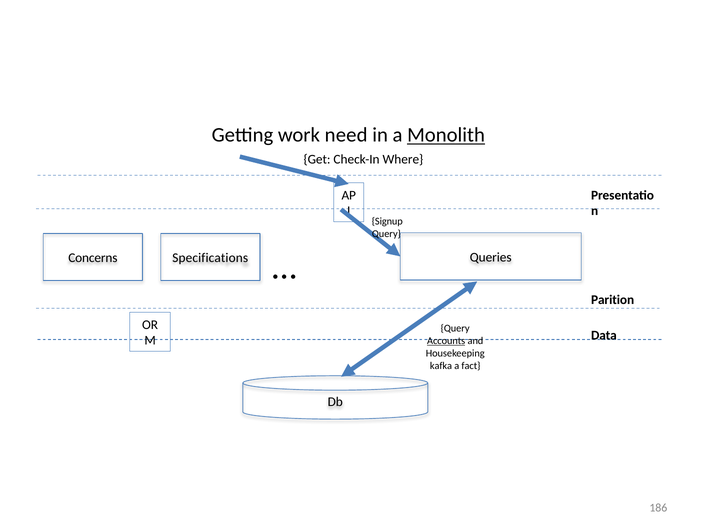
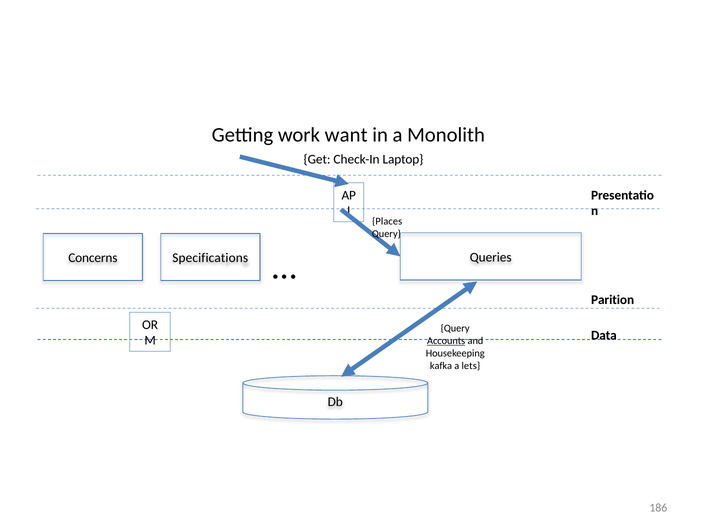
need: need -> want (346, 135)
Monolith underline: present -> none (446, 135)
Where: Where -> Laptop (403, 160)
Signup: Signup -> Places (387, 222)
fact: fact -> lets (471, 366)
